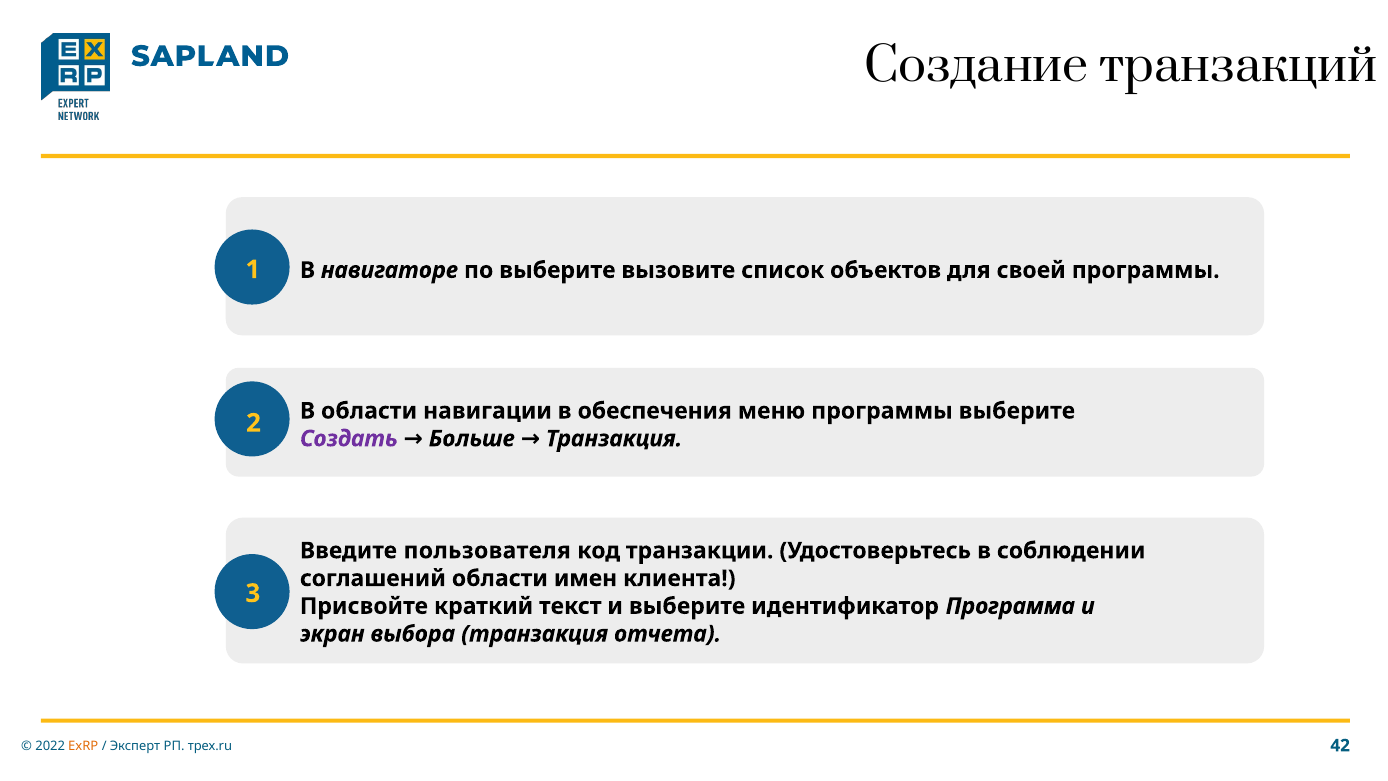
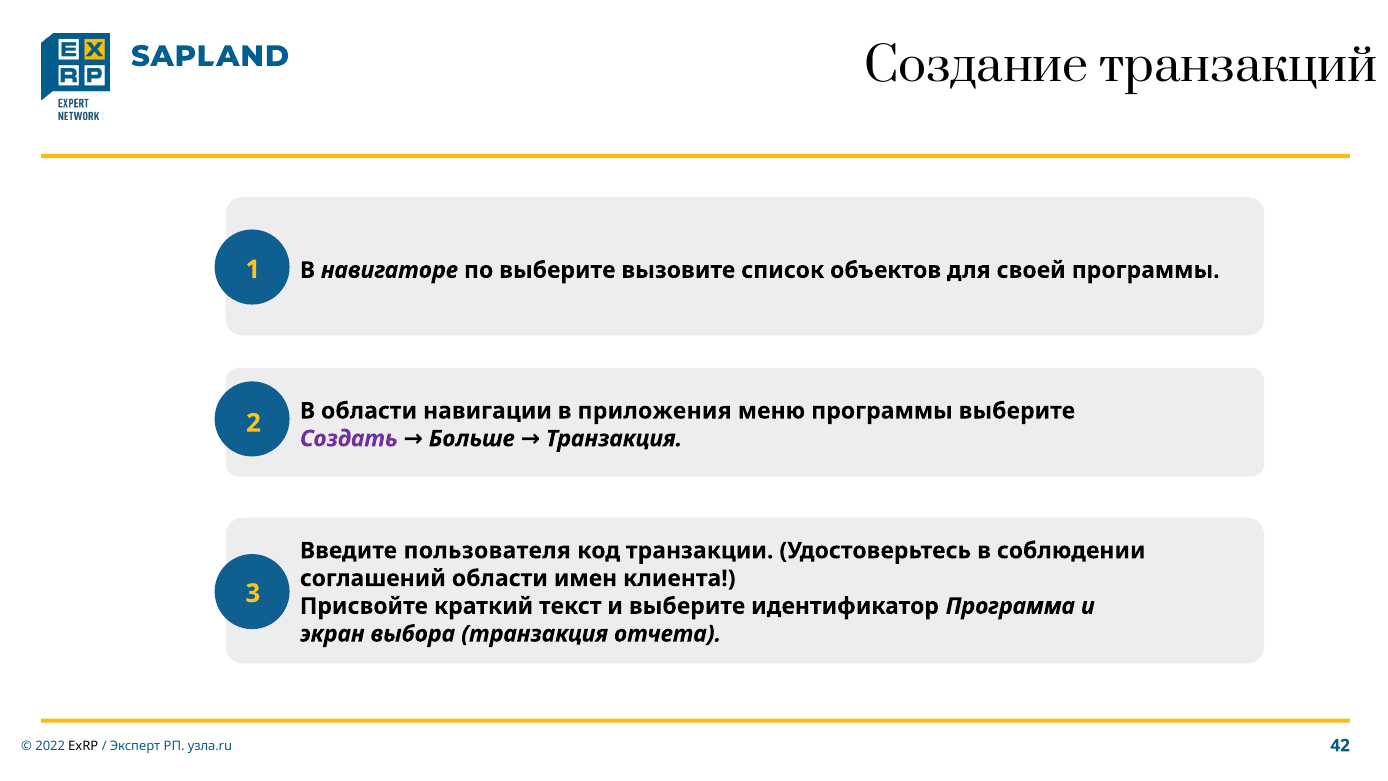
обеспечения: обеспечения -> приложения (655, 411)
ExRP colour: orange -> black (83, 746)
трех.ru: трех.ru -> узла.ru (210, 746)
